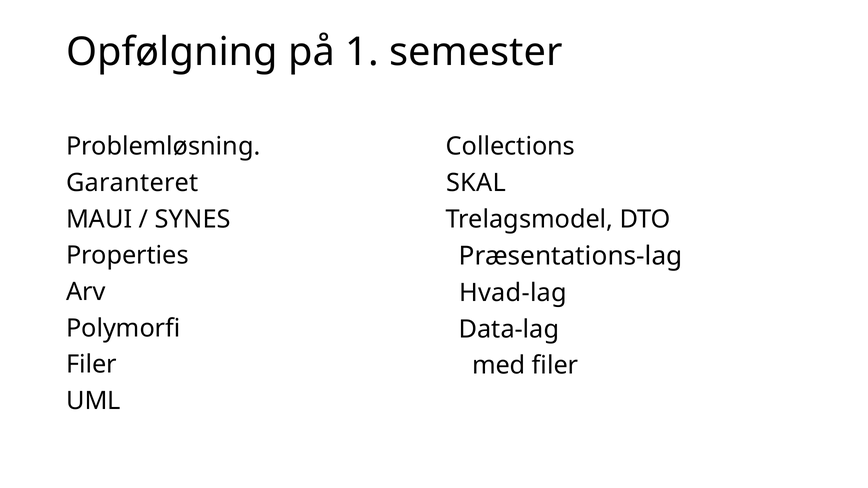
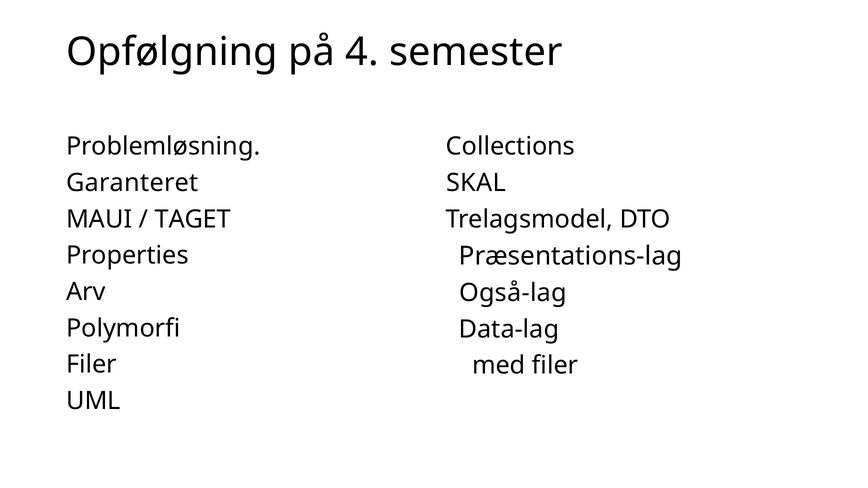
1: 1 -> 4 (362, 52)
SYNES: SYNES -> TAGET (193, 219)
Hvad-lag: Hvad-lag -> Også-lag (513, 293)
